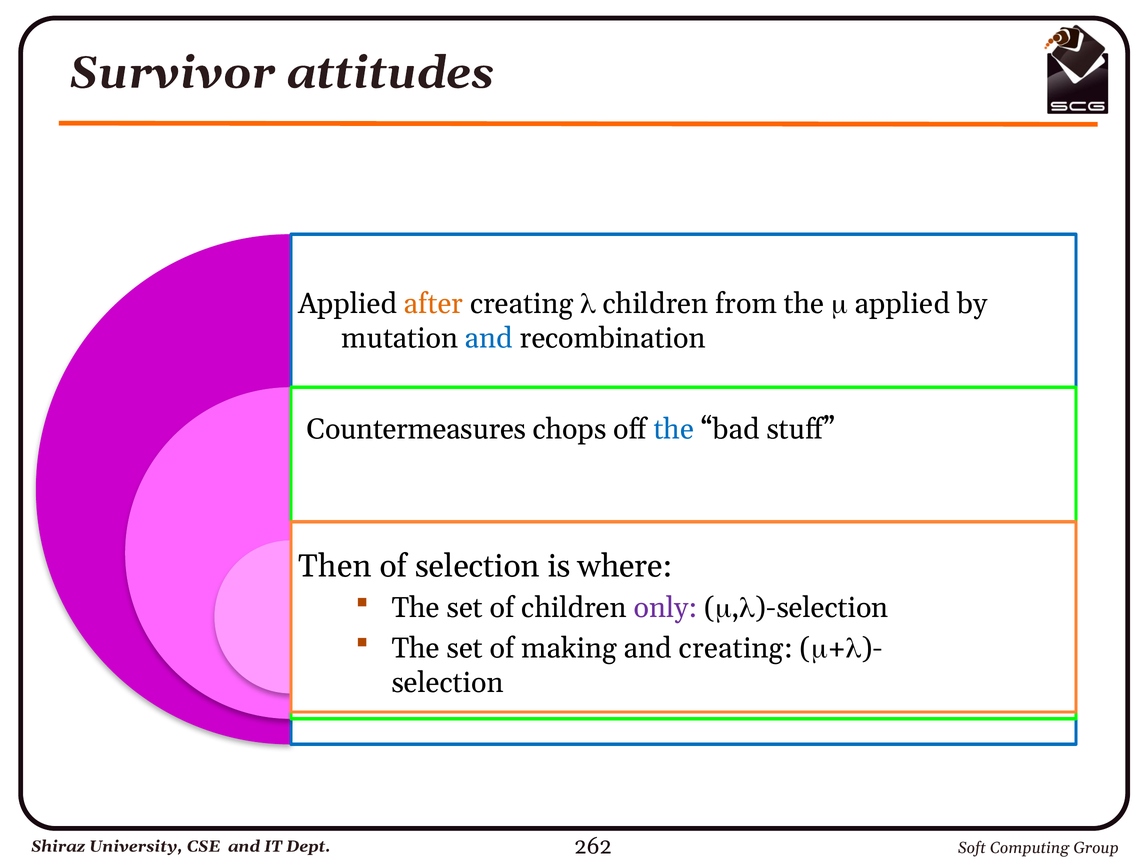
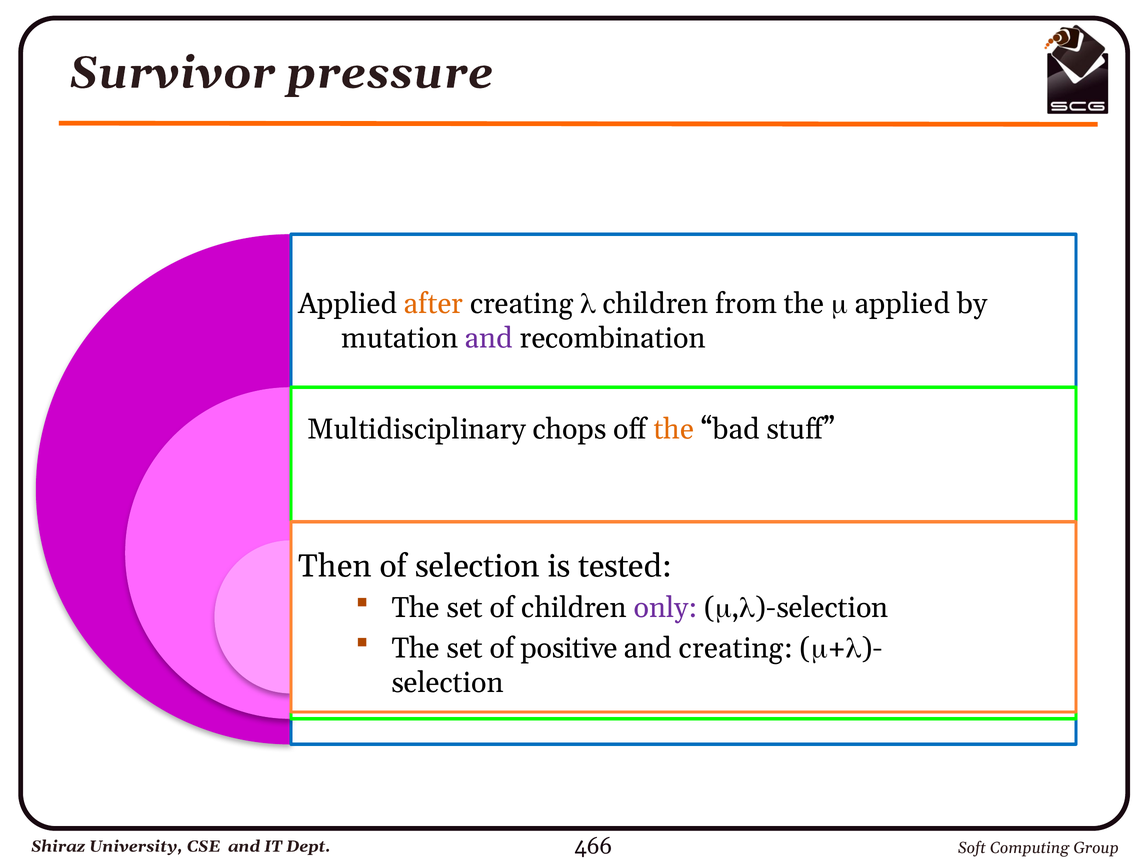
attitudes: attitudes -> pressure (390, 73)
and colour: blue -> purple (489, 338)
Countermeasures: Countermeasures -> Multidisciplinary (416, 429)
the colour: blue -> orange (674, 429)
where: where -> tested (625, 566)
making: making -> positive (569, 648)
262: 262 -> 466 (593, 846)
